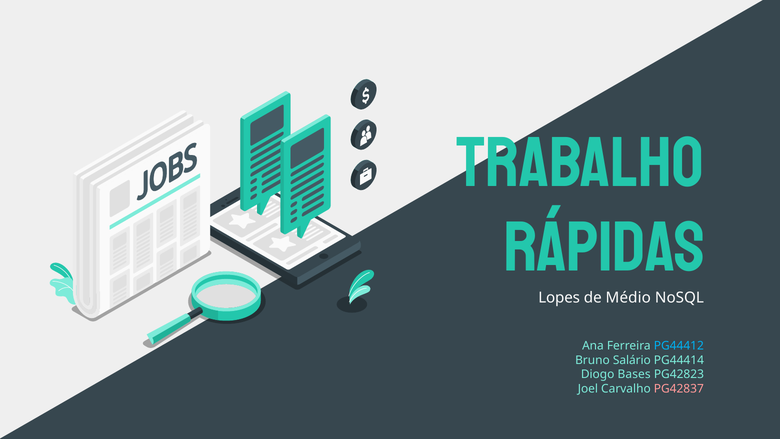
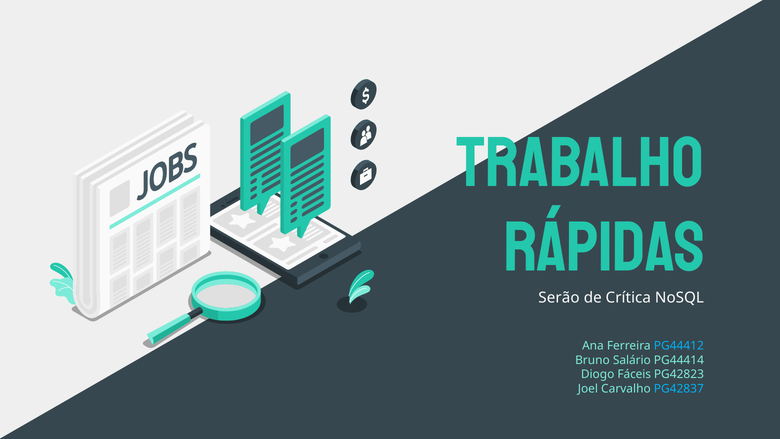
Lopes: Lopes -> Serão (559, 298)
Médio: Médio -> Crítica (628, 298)
Bases: Bases -> Fáceis (634, 374)
PG42837 colour: pink -> light blue (679, 389)
